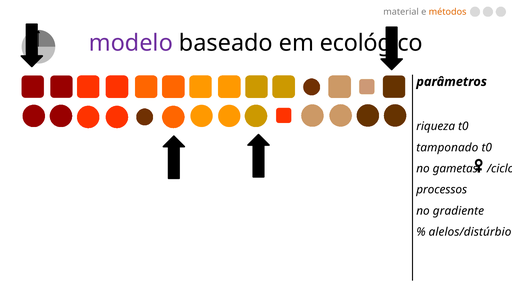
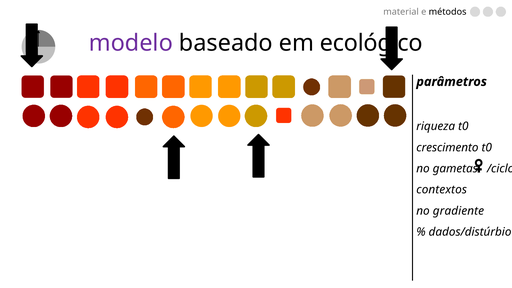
métodos colour: orange -> black (448, 12)
tamponado: tamponado -> crescimento (447, 148)
processos: processos -> contextos (442, 190)
alelos/distúrbio: alelos/distúrbio -> dados/distúrbio (470, 232)
